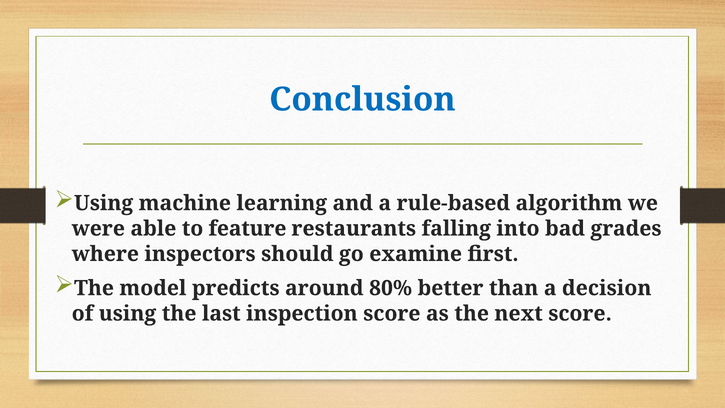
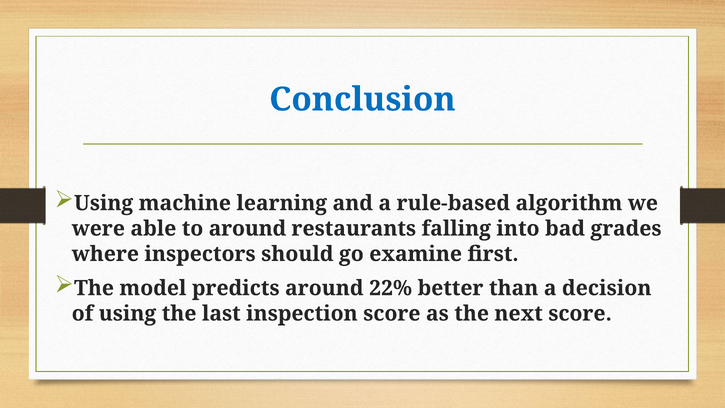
to feature: feature -> around (247, 229)
80%: 80% -> 22% (391, 288)
